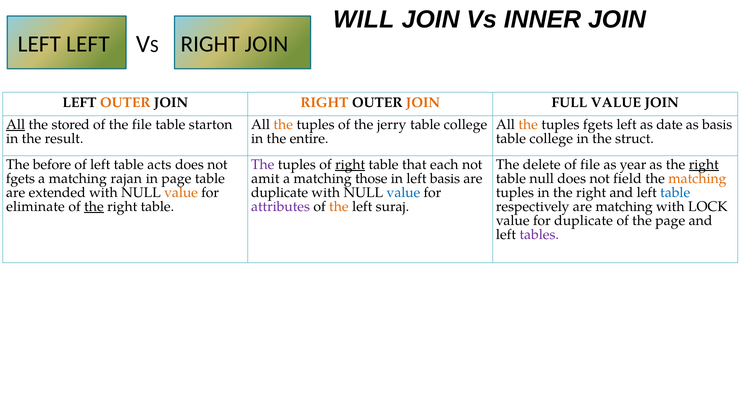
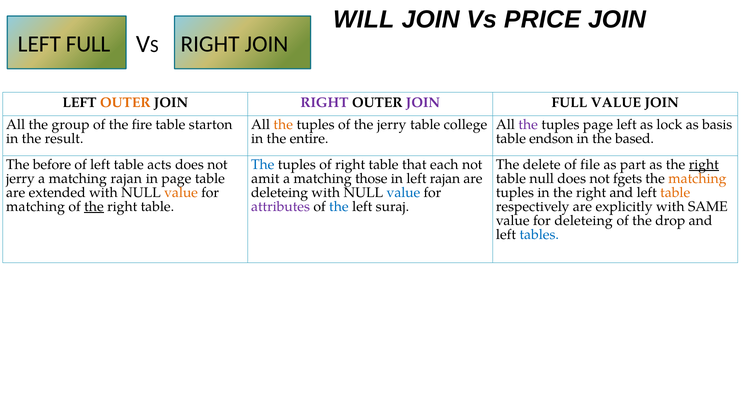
INNER: INNER -> PRICE (542, 19)
LEFT LEFT: LEFT -> FULL (88, 44)
RIGHT colour: orange -> purple (325, 103)
JOIN colour: orange -> purple (423, 103)
All underline: present -> none (16, 124)
stored: stored -> group (71, 124)
the file: file -> fire (142, 124)
the colour: orange -> purple (528, 124)
tuples fgets: fgets -> page (598, 124)
date: date -> lock (669, 124)
college: college -> endson (551, 139)
struct: struct -> based (635, 139)
The colour: purple -> blue (263, 164)
right underline: present -> none (350, 164)
year: year -> part (633, 164)
fgets: fgets -> jerry (20, 179)
left basis: basis -> rajan (445, 179)
field: field -> fgets (628, 179)
duplicate: duplicate -> deleteing (280, 193)
table colour: blue -> orange (675, 193)
eliminate: eliminate -> matching (36, 207)
the colour: orange -> blue (339, 207)
are matching: matching -> explicitly (624, 207)
LOCK: LOCK -> SAME (708, 207)
for duplicate: duplicate -> deleteing (584, 221)
the page: page -> drop (670, 221)
tables colour: purple -> blue (539, 235)
